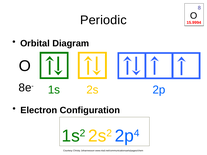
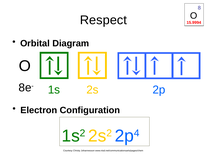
Periodic: Periodic -> Respect (103, 20)
